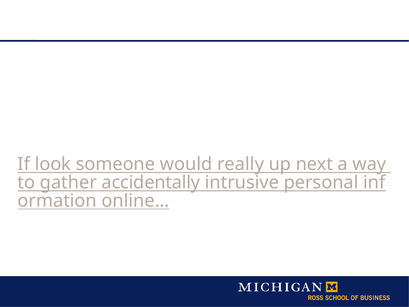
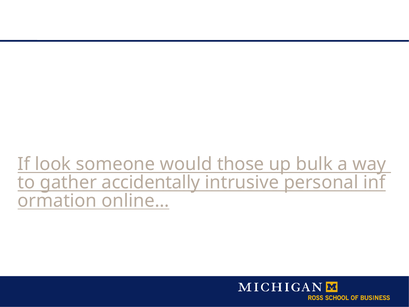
really: really -> those (241, 164)
next: next -> bulk (314, 164)
